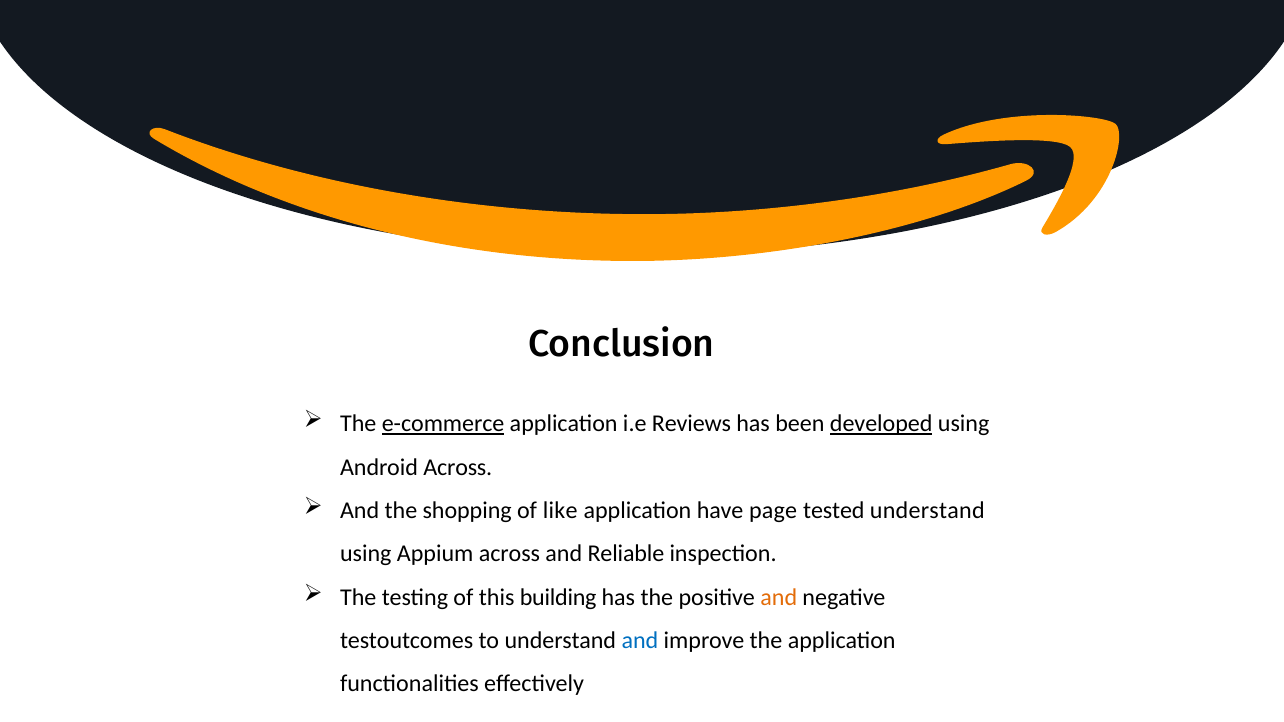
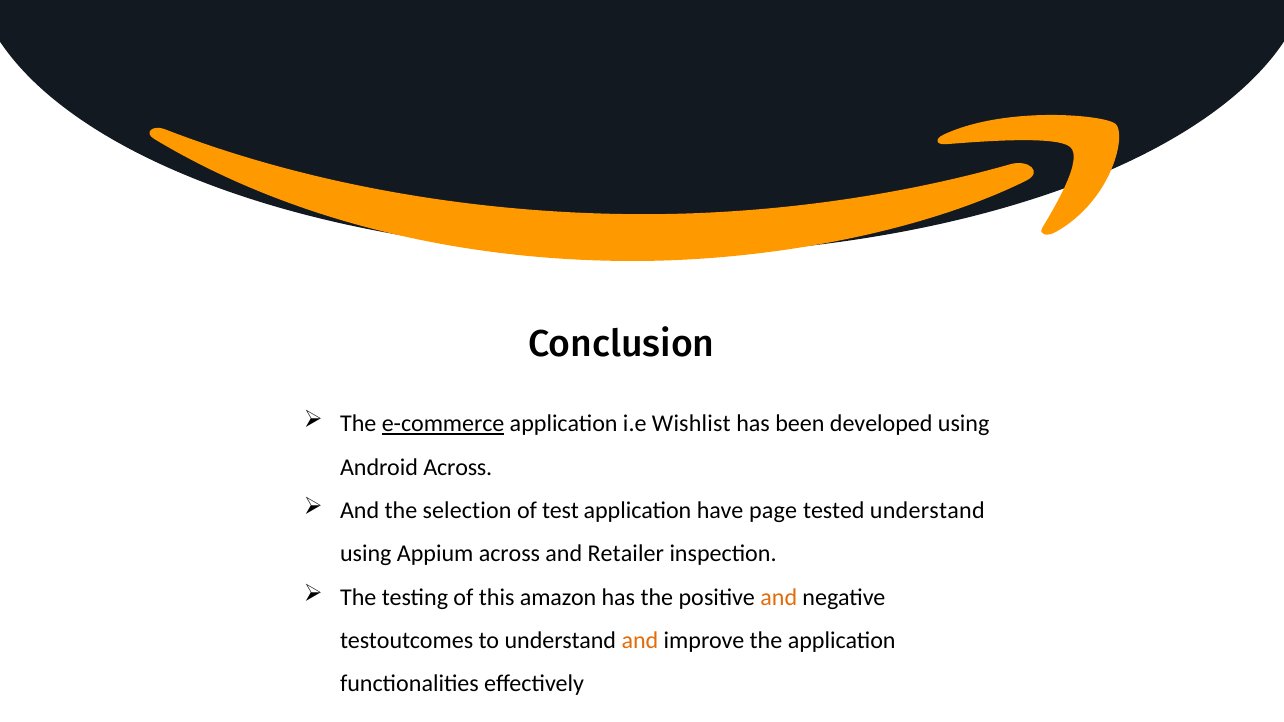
Reviews: Reviews -> Wishlist (691, 424)
developed underline: present -> none (881, 424)
shopping: shopping -> selection (467, 511)
like: like -> test (560, 511)
Reliable: Reliable -> Retailer (626, 554)
building: building -> amazon (558, 597)
and colour: blue -> orange (640, 641)
